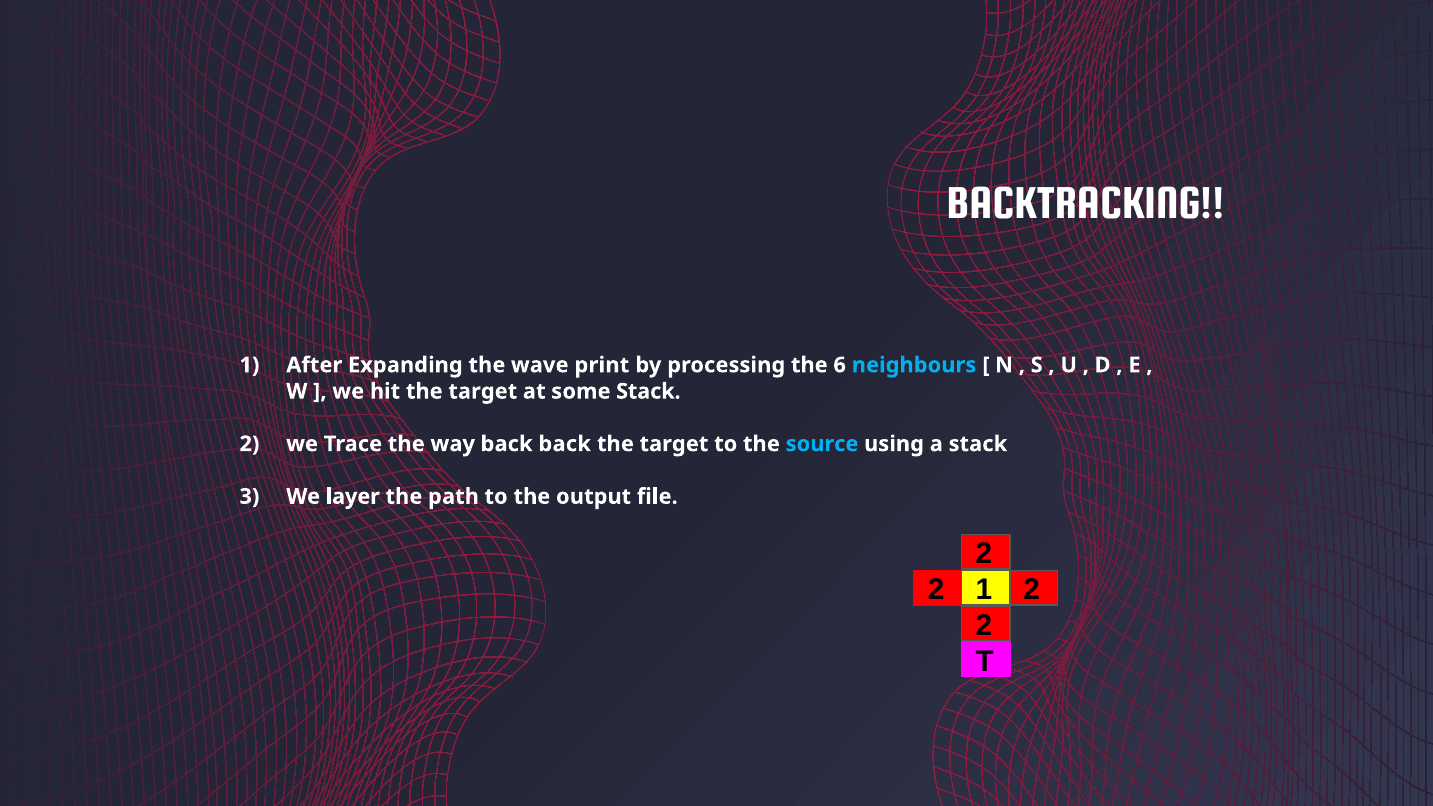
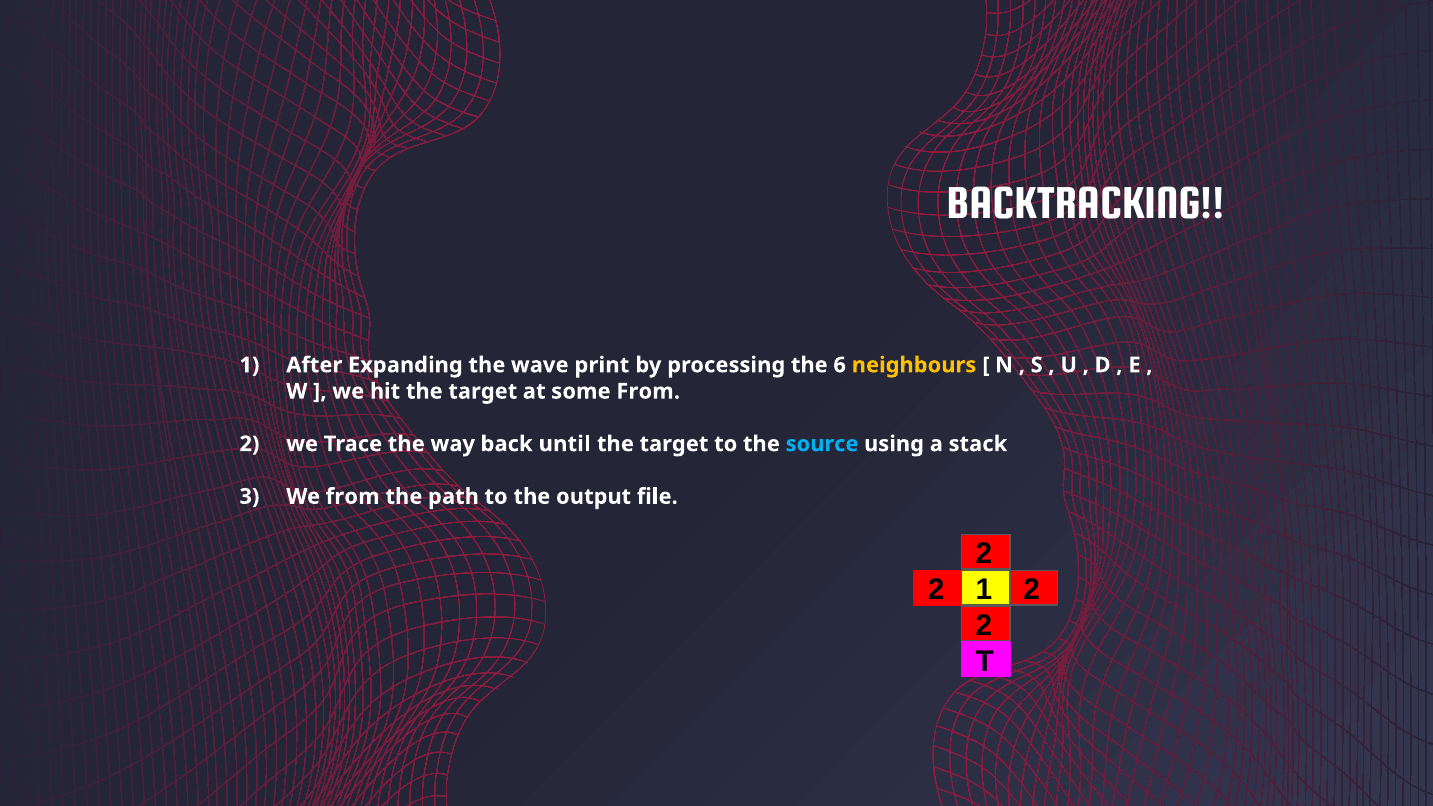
neighbours colour: light blue -> yellow (914, 365)
some Stack: Stack -> From (648, 391)
back back: back -> until (565, 444)
We layer: layer -> from (353, 497)
